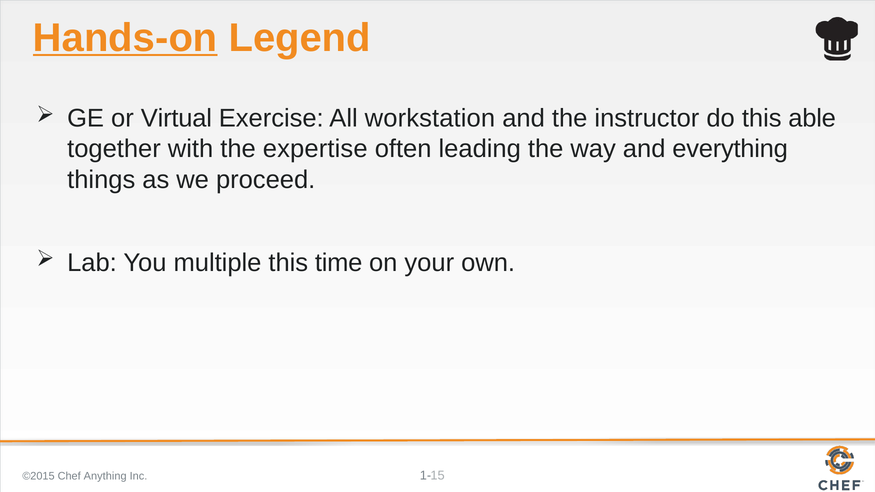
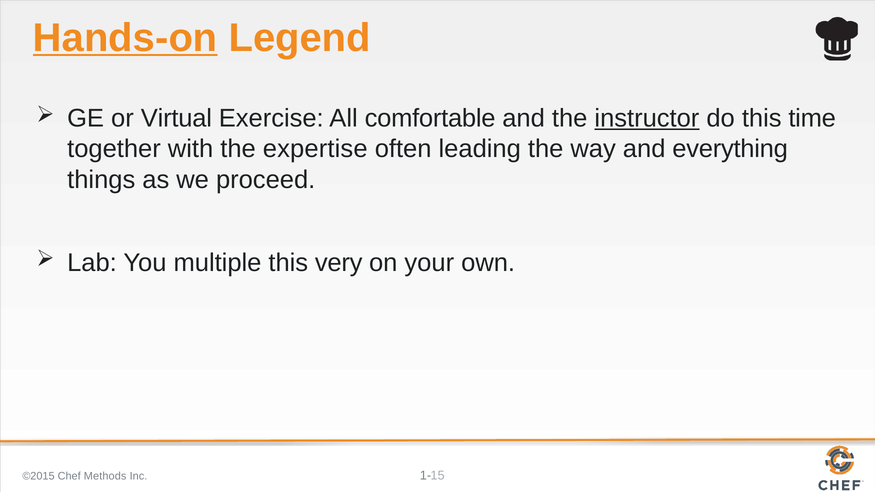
workstation: workstation -> comfortable (430, 118)
instructor underline: none -> present (647, 118)
able: able -> time (812, 118)
time: time -> very (339, 263)
Anything: Anything -> Methods (105, 476)
